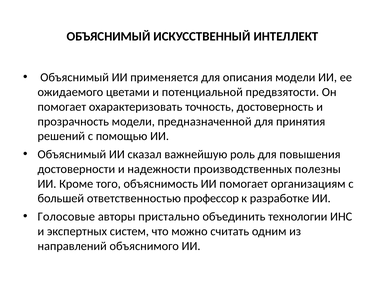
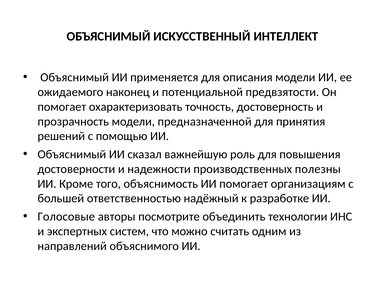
цветами: цветами -> наконец (128, 92)
профессор: профессор -> надёжный (211, 199)
пристально: пристально -> посмотрите (169, 217)
